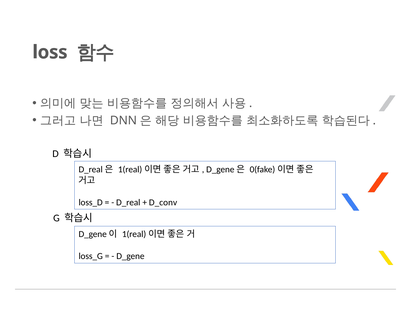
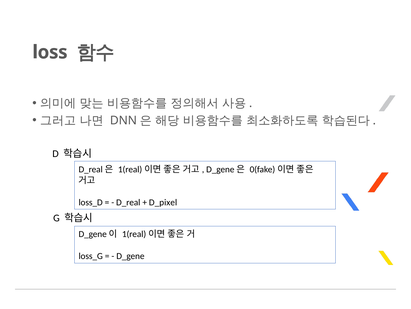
D_conv: D_conv -> D_pixel (163, 202)
